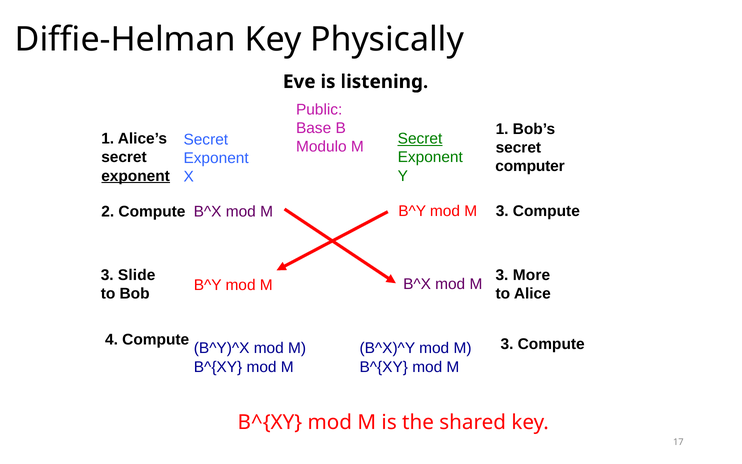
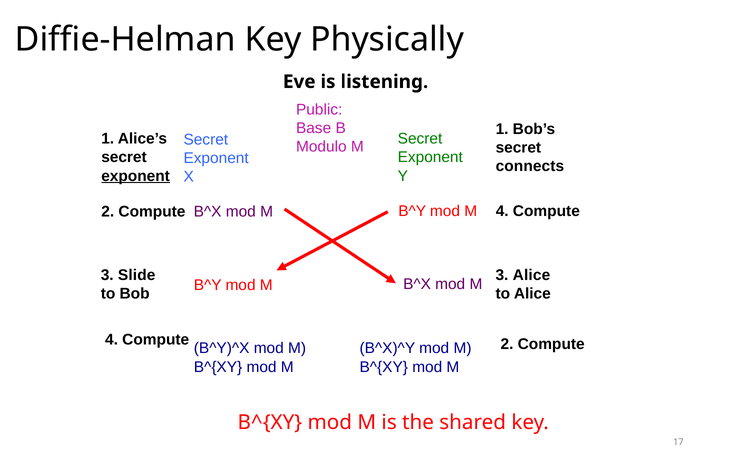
Secret underline: present -> none (420, 139)
computer: computer -> connects (530, 166)
2 Compute 3: 3 -> 4 (502, 211)
3 More: More -> Alice (531, 275)
4 Compute 3: 3 -> 2 (507, 344)
